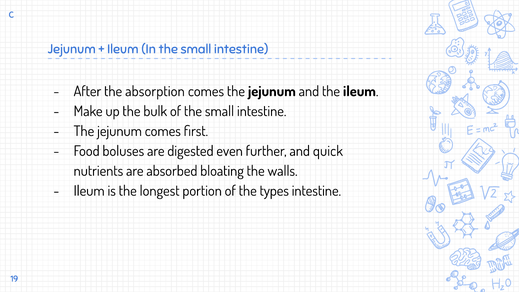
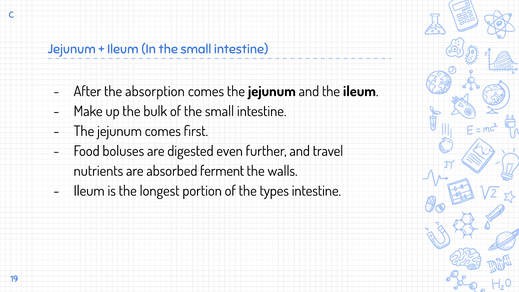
quick: quick -> travel (328, 151)
bloating: bloating -> ferment (222, 171)
